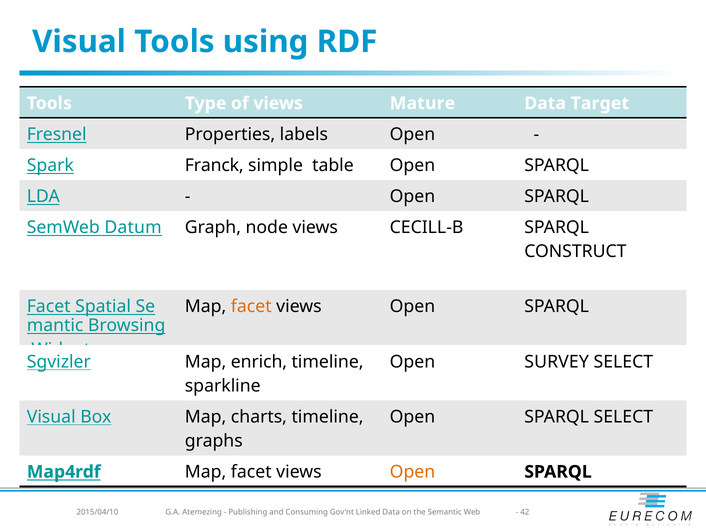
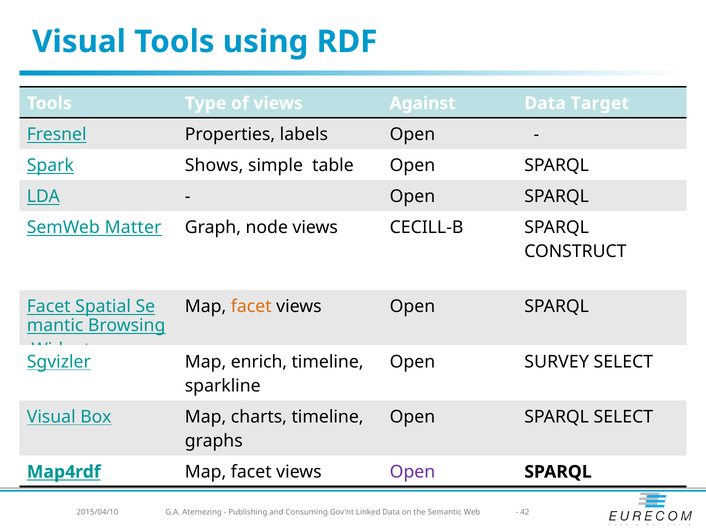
Mature: Mature -> Against (423, 103)
Franck: Franck -> Shows (214, 166)
Datum: Datum -> Matter (133, 228)
Open colour: orange -> purple (412, 472)
